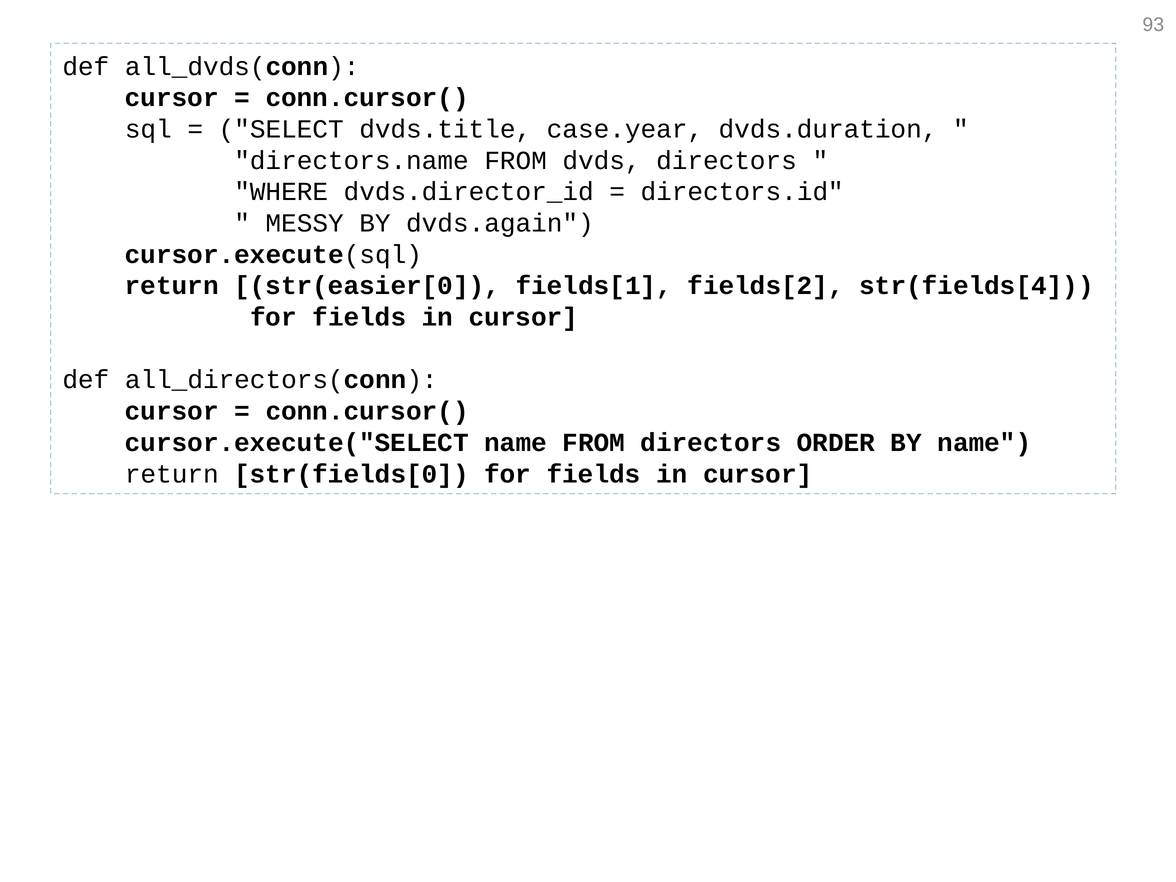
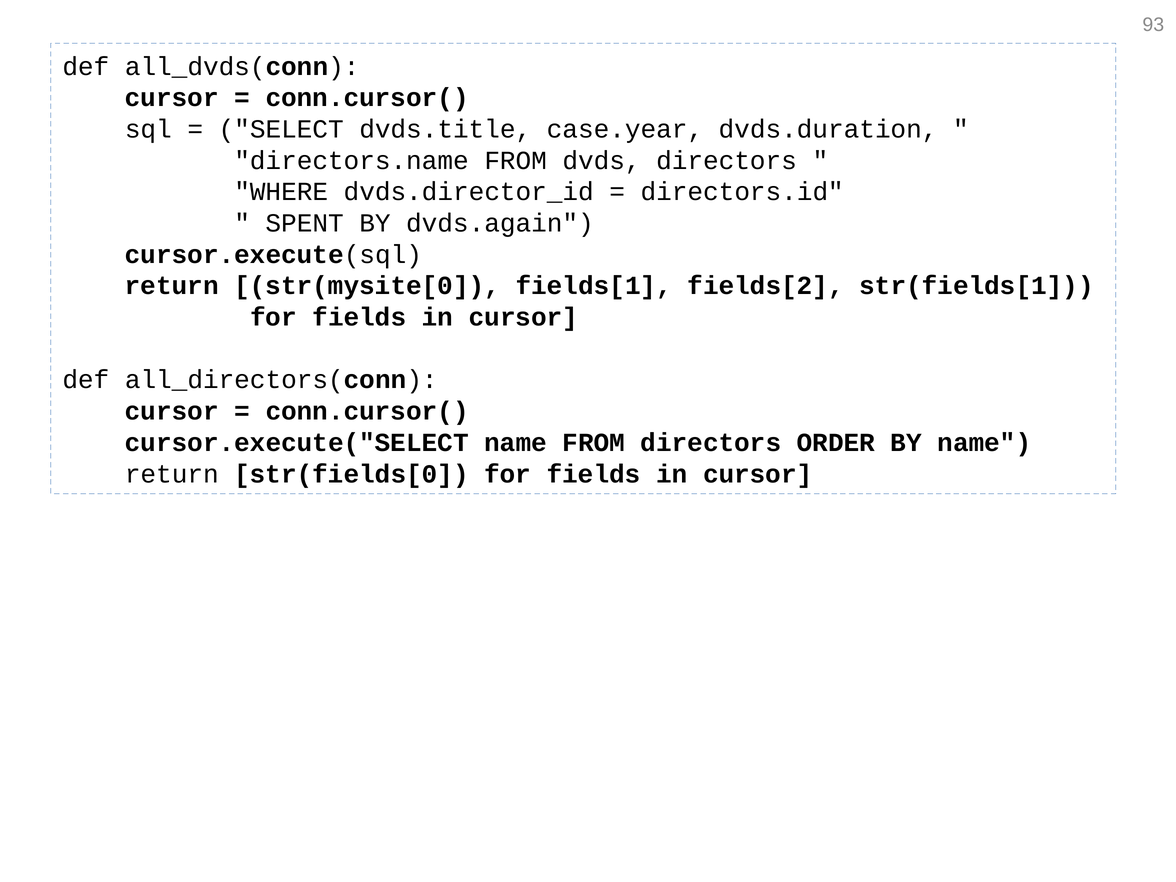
MESSY: MESSY -> SPENT (305, 223)
str(easier[0: str(easier[0 -> str(mysite[0 (367, 286)
str(fields[4: str(fields[4 -> str(fields[1 (977, 286)
